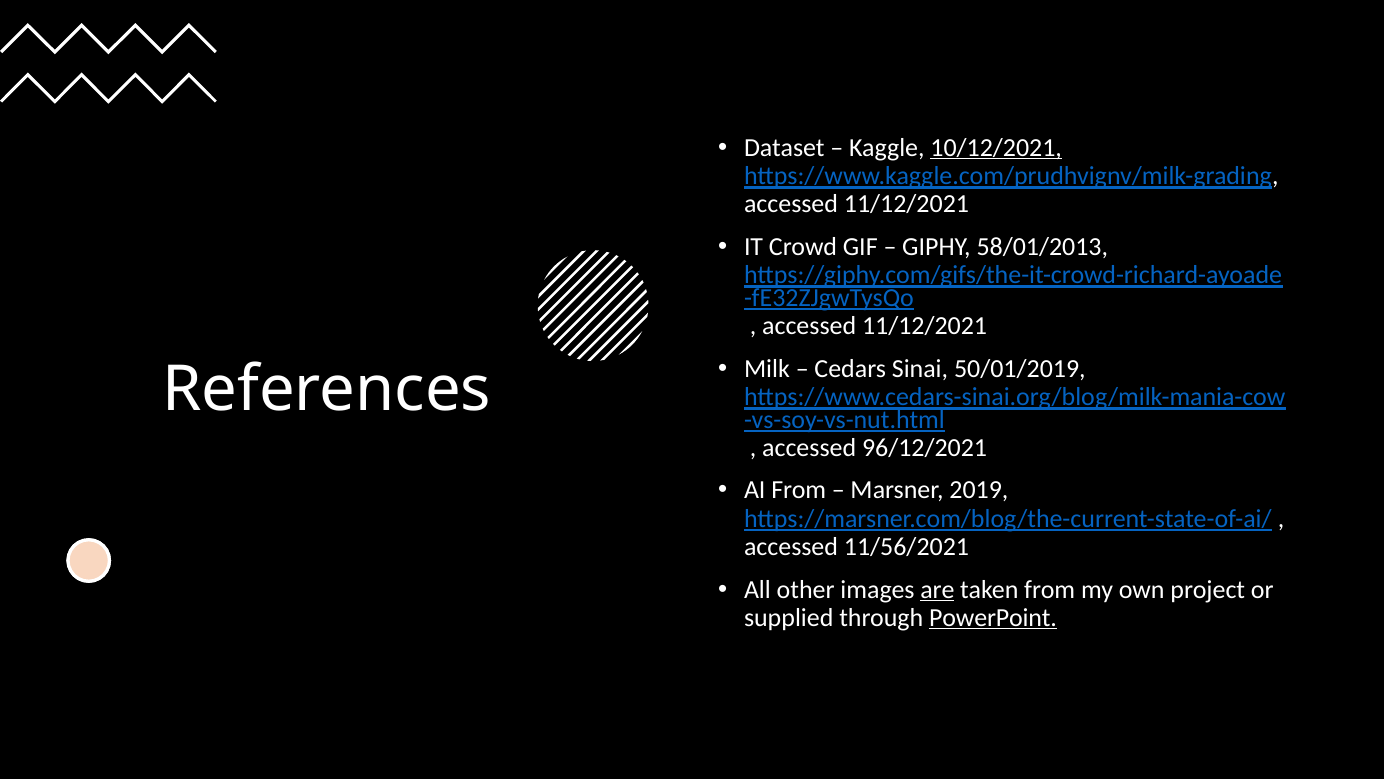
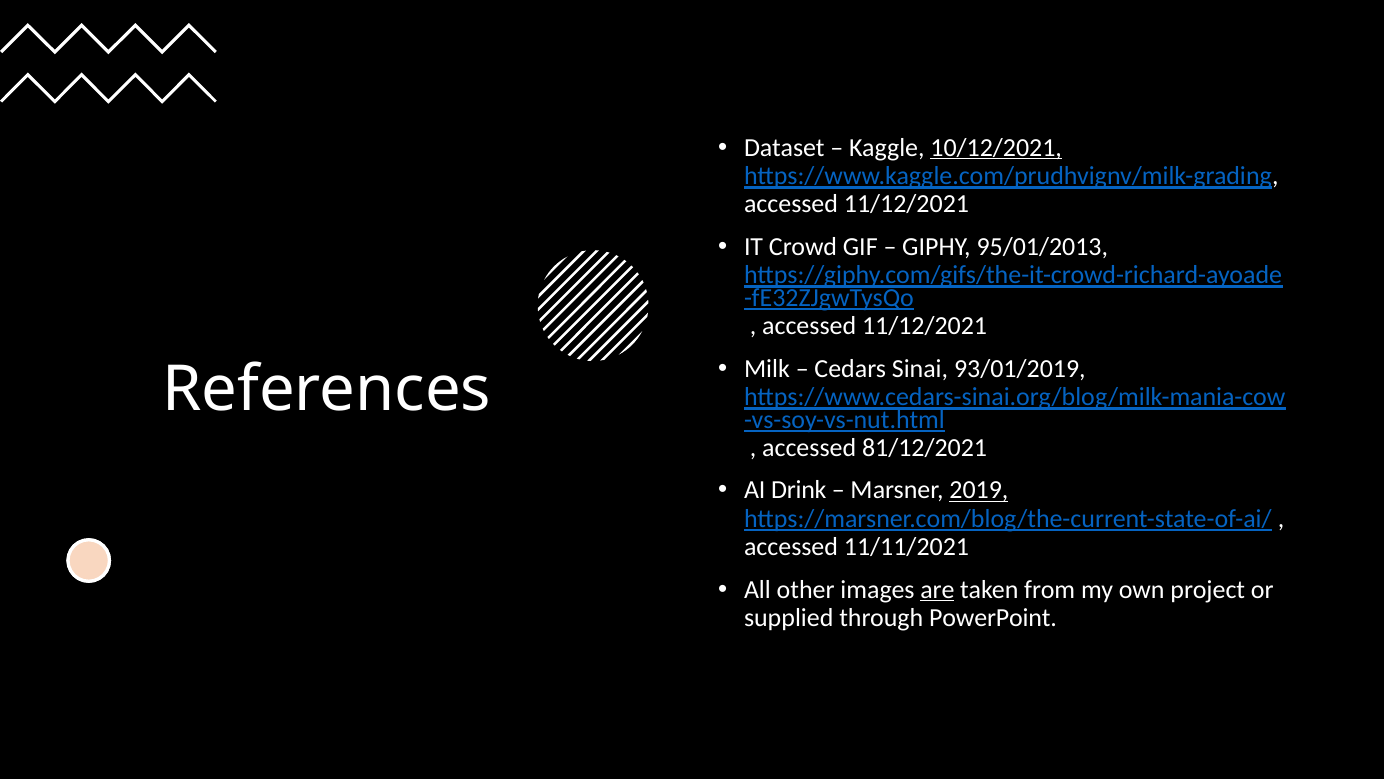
58/01/2013: 58/01/2013 -> 95/01/2013 (1042, 246)
50/01/2019: 50/01/2019 -> 93/01/2019 (1020, 368)
96/12/2021: 96/12/2021 -> 81/12/2021 (925, 448)
AI From: From -> Drink (799, 490)
2019 underline: none -> present (979, 490)
11/56/2021: 11/56/2021 -> 11/11/2021 (906, 547)
PowerPoint underline: present -> none (993, 617)
